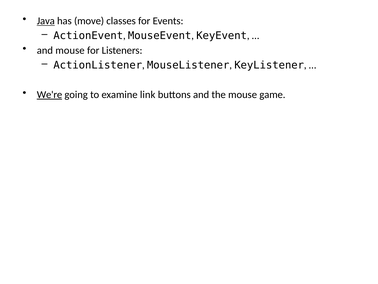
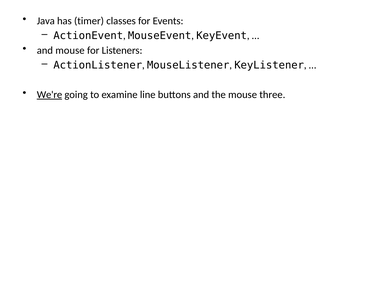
Java underline: present -> none (46, 21)
move: move -> timer (89, 21)
link: link -> line (148, 94)
game: game -> three (272, 94)
